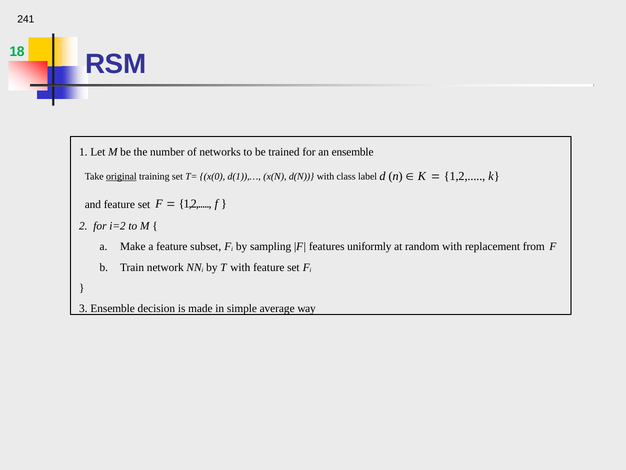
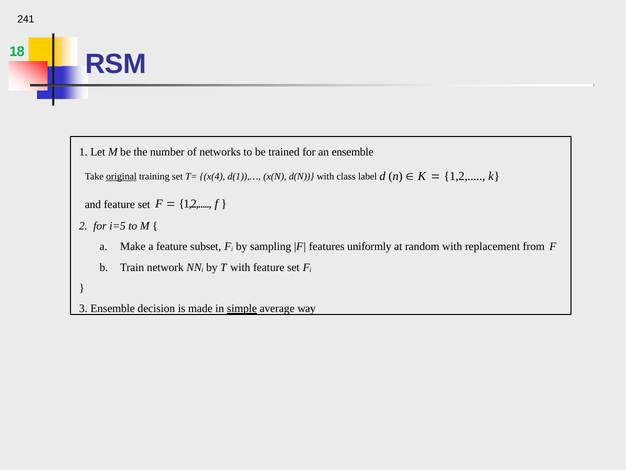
x(0: x(0 -> x(4 (212, 176)
i=2: i=2 -> i=5 (117, 226)
simple underline: none -> present (242, 308)
